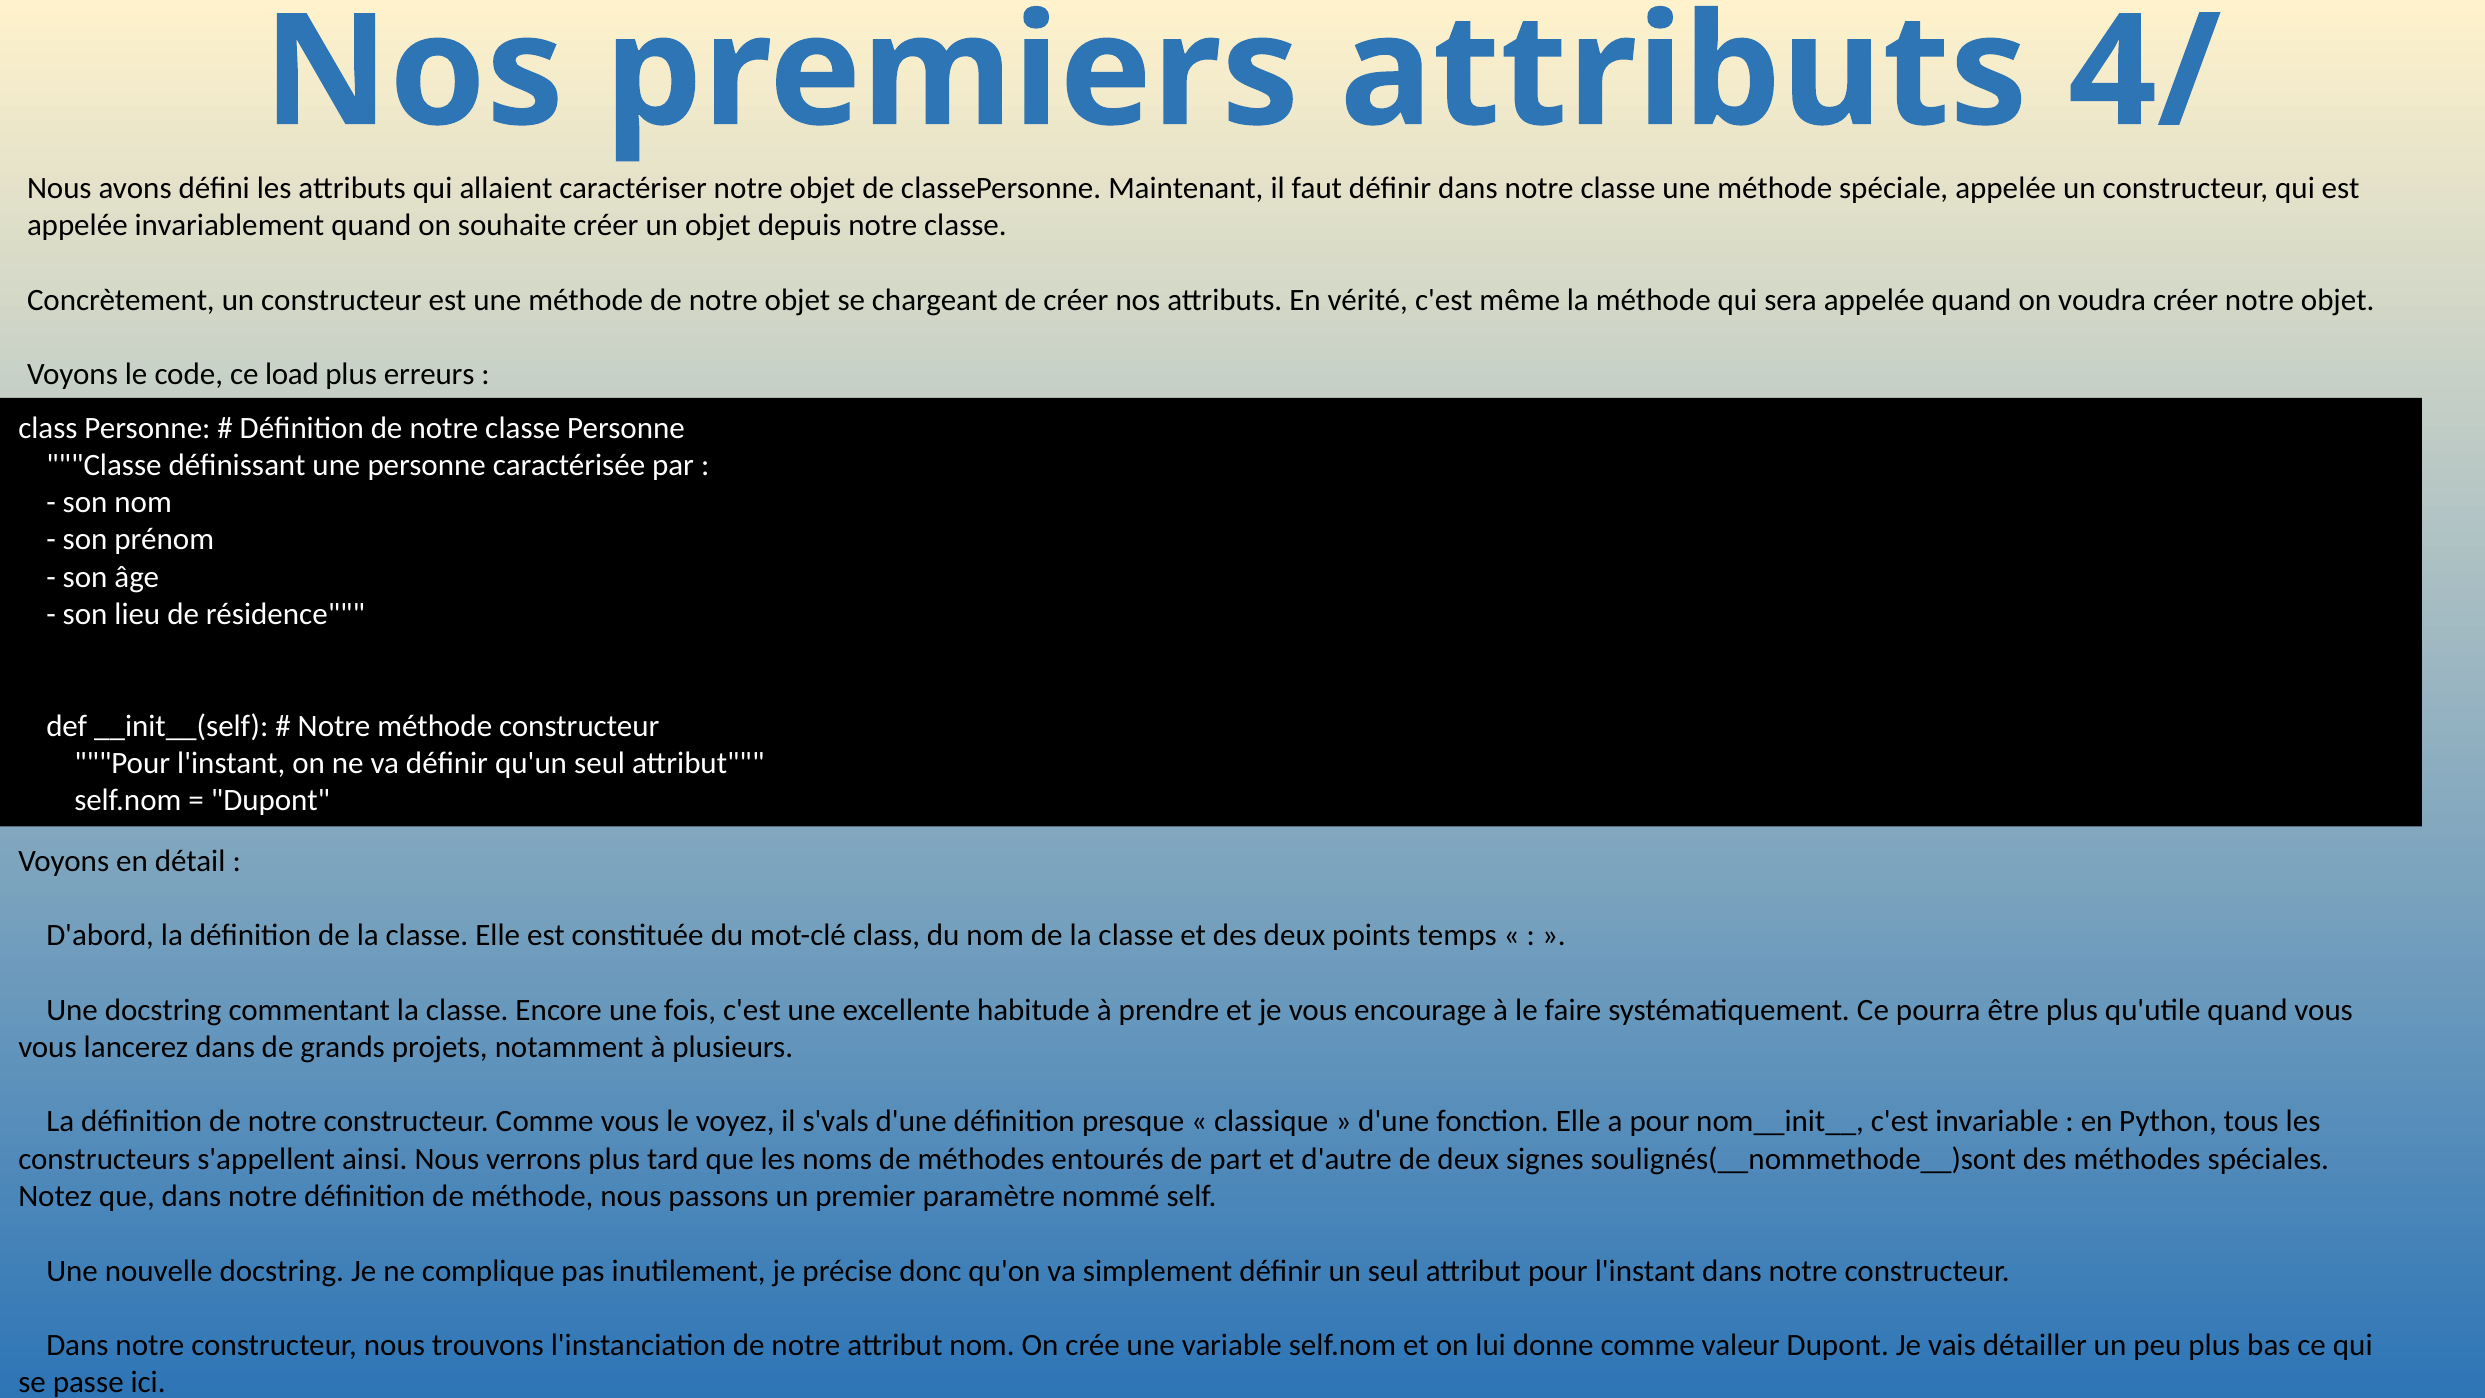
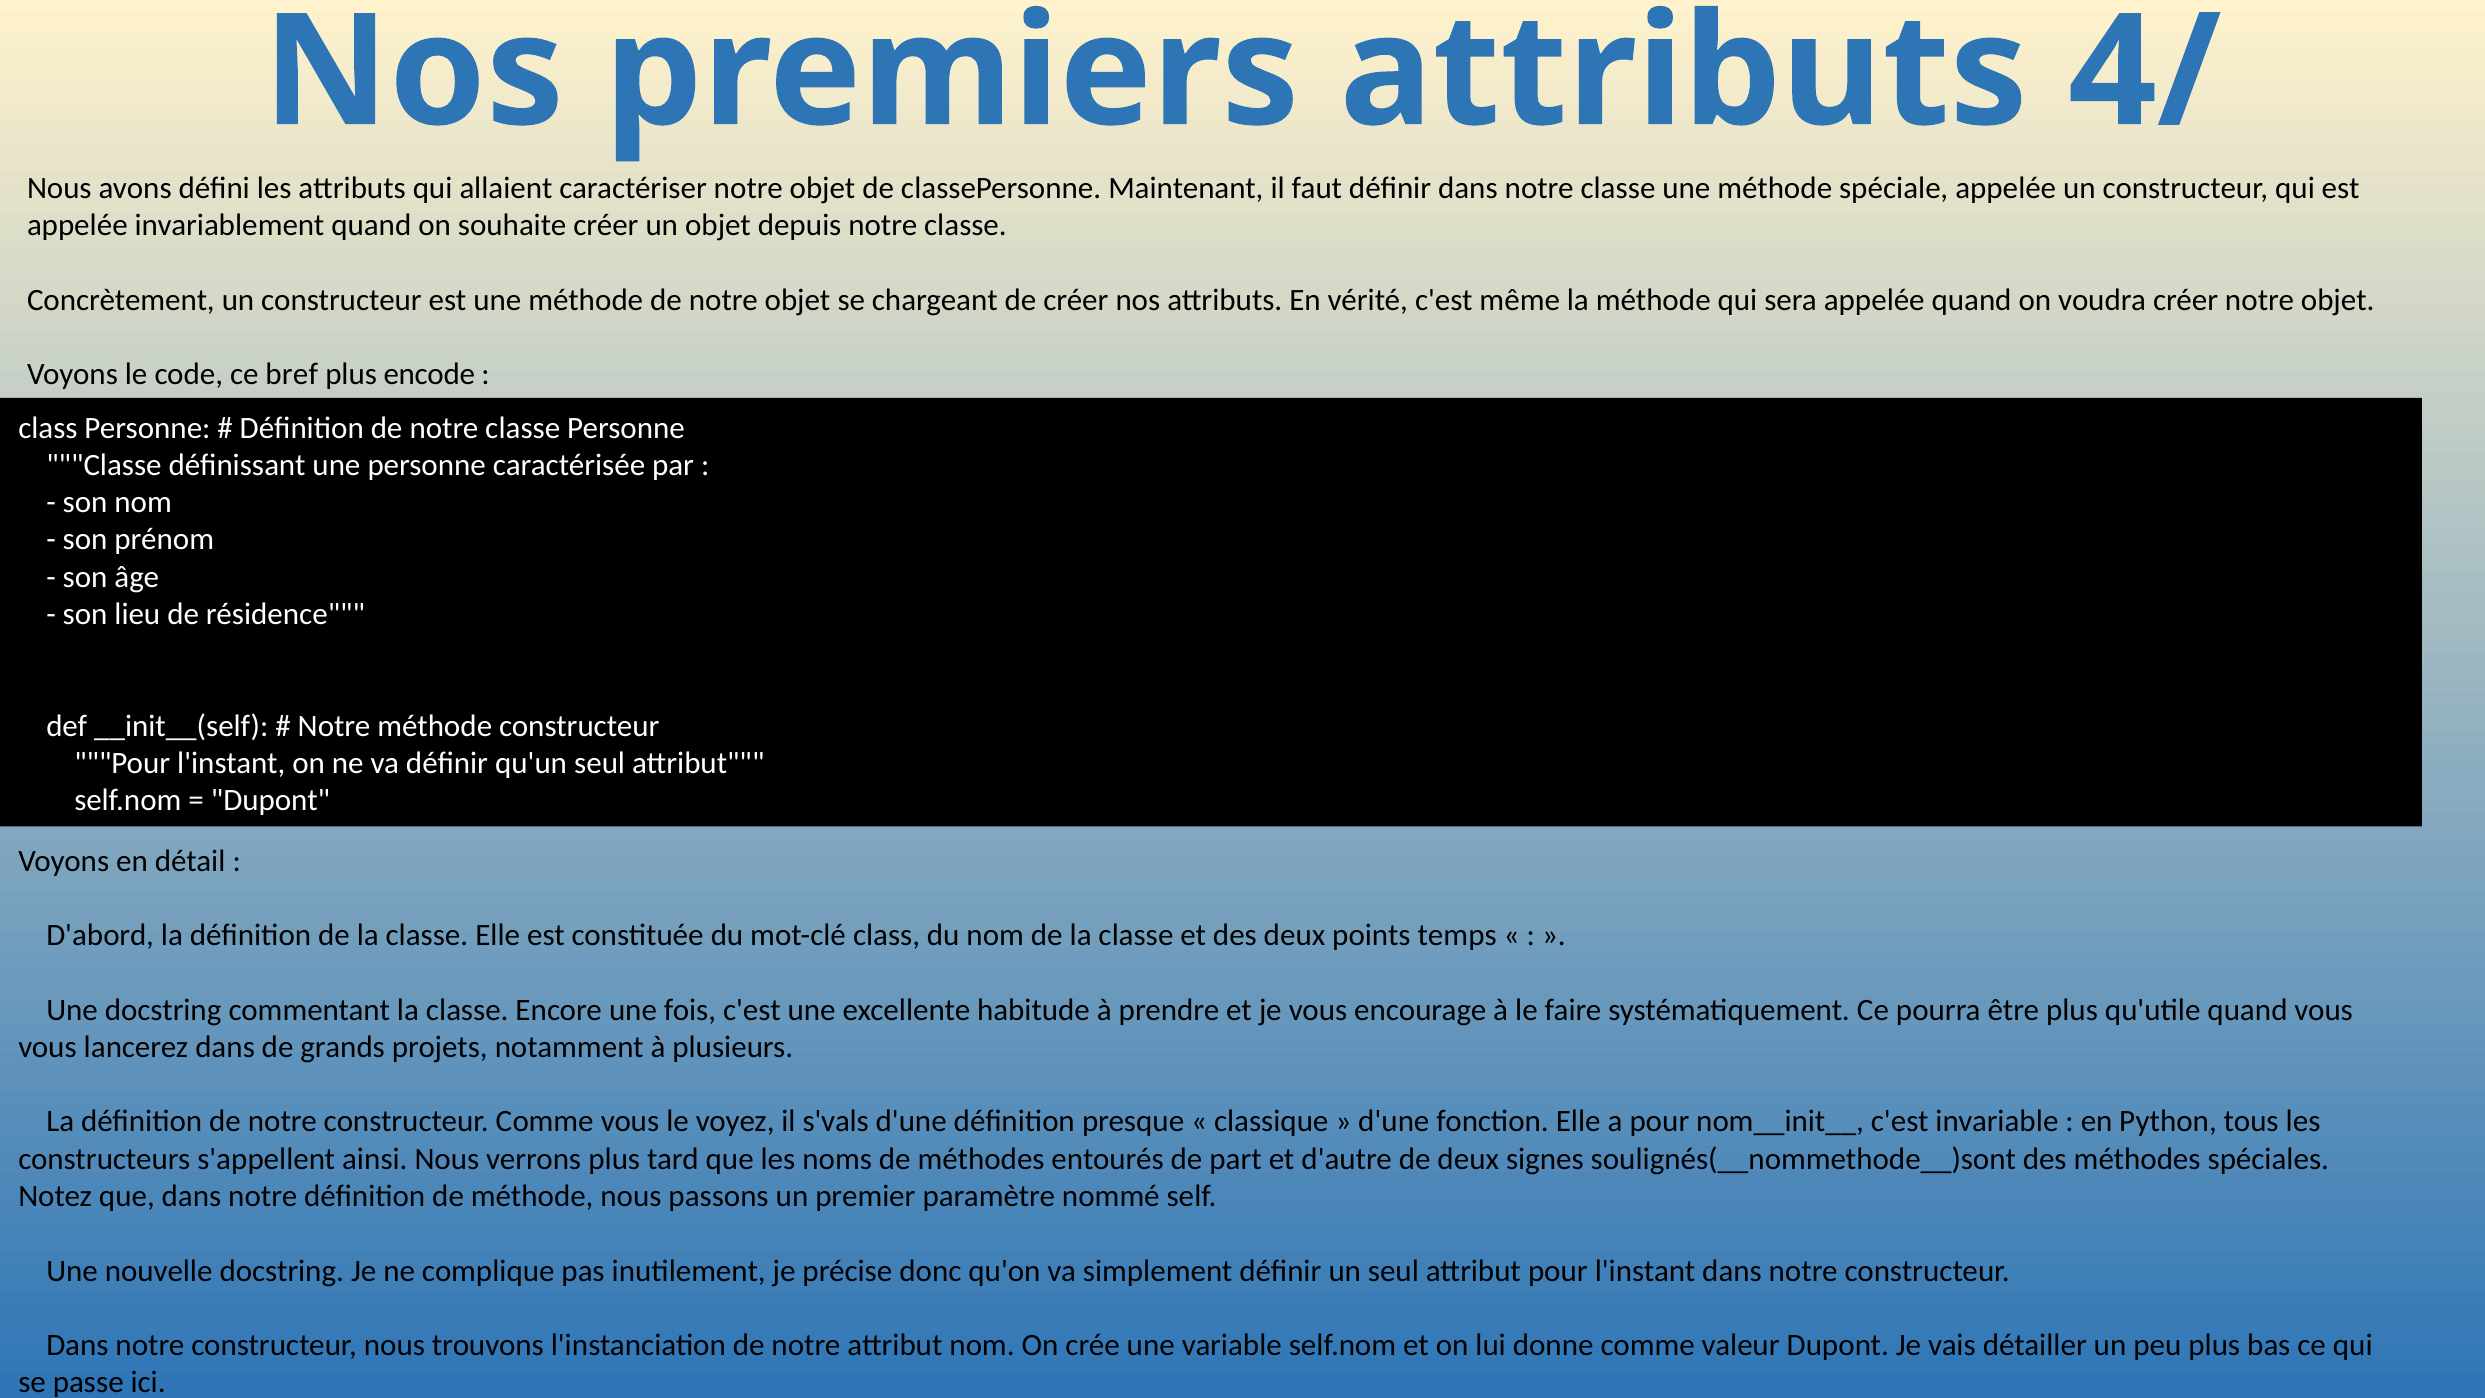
load: load -> bref (292, 374)
erreurs: erreurs -> encode (429, 374)
